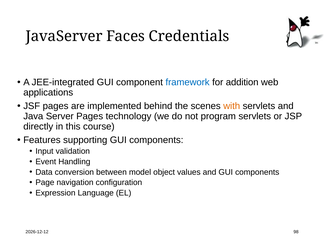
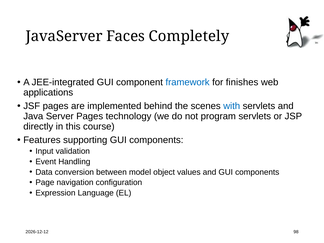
Credentials: Credentials -> Completely (189, 36)
addition: addition -> finishes (242, 82)
with colour: orange -> blue (232, 106)
